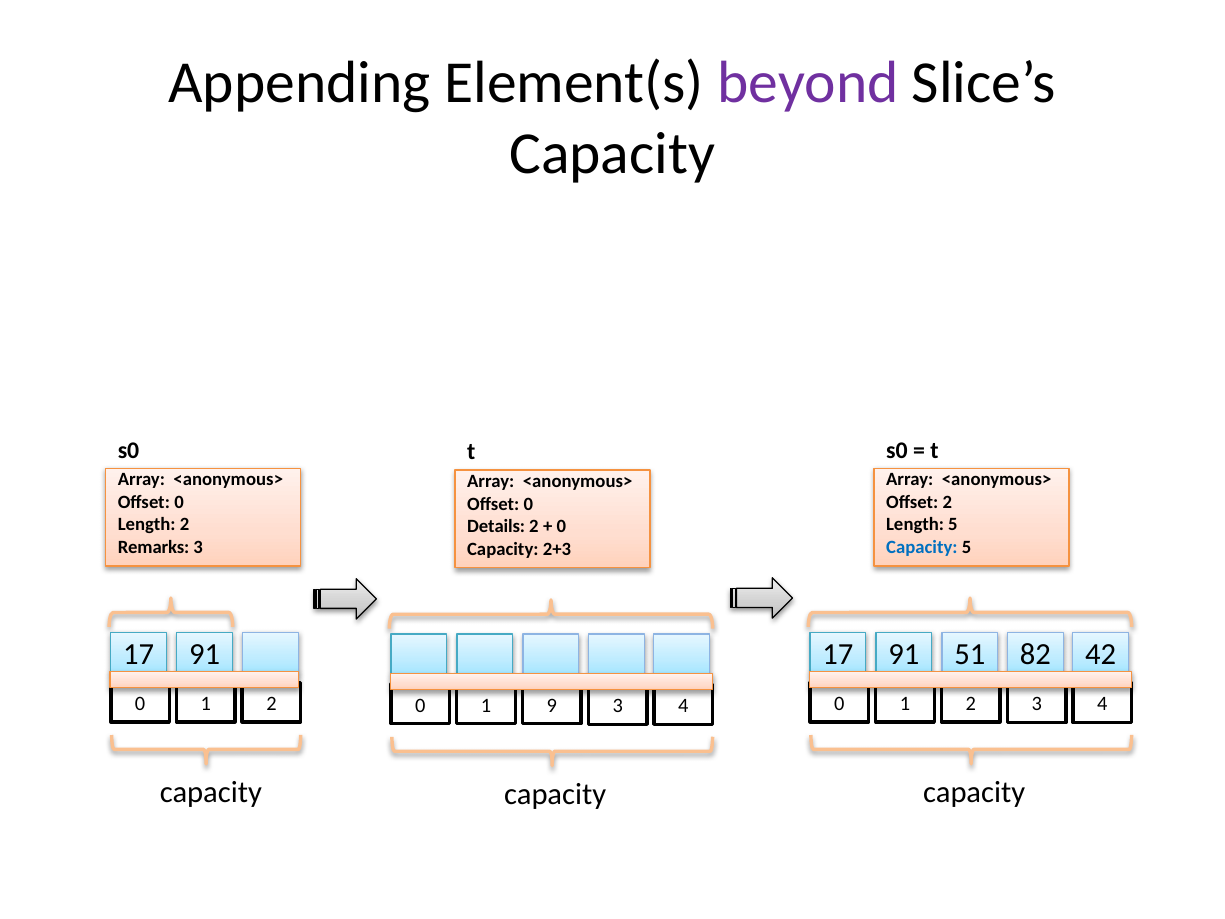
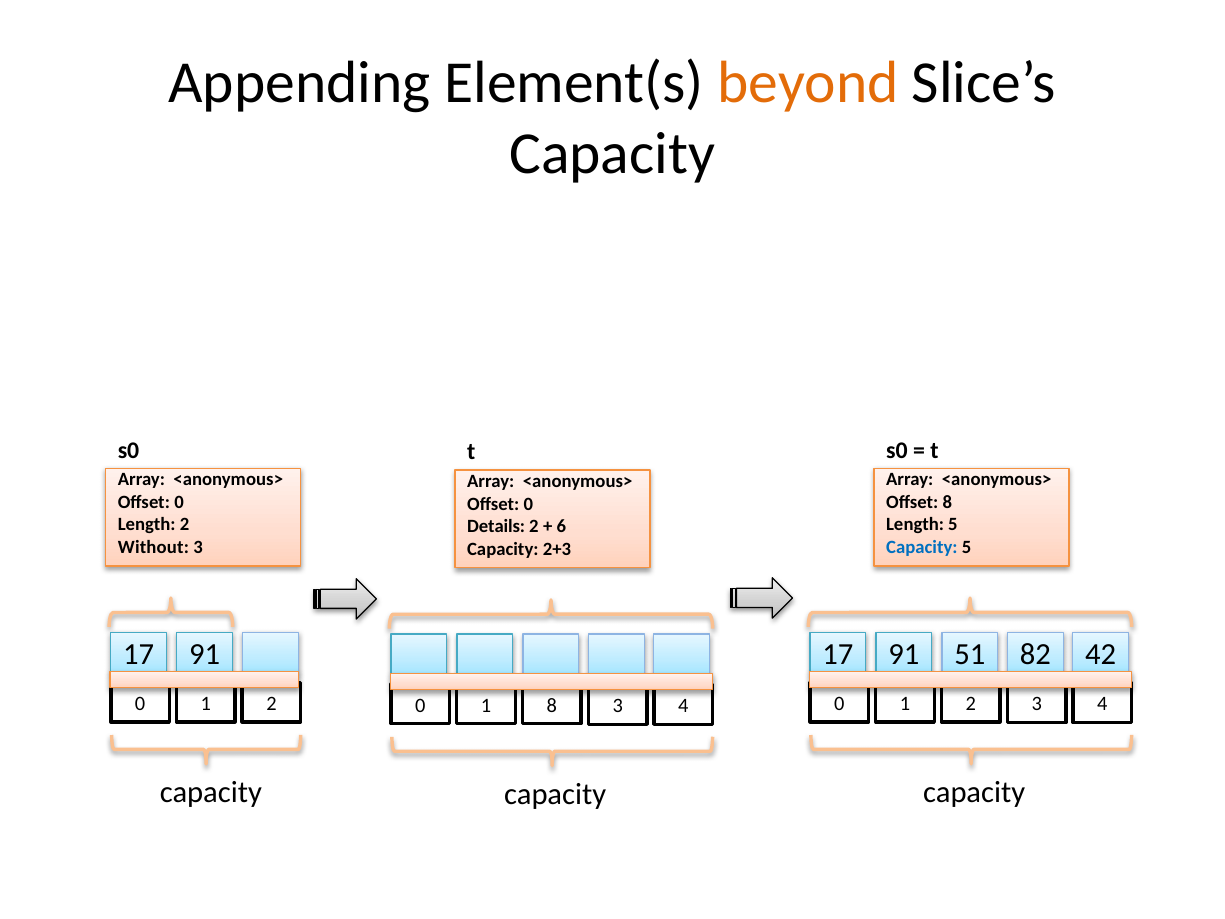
beyond colour: purple -> orange (808, 83)
Offset 2: 2 -> 8 (947, 502)
0: 0 -> 6 (561, 526)
Remarks: Remarks -> Without (153, 547)
1 9: 9 -> 8 (552, 705)
